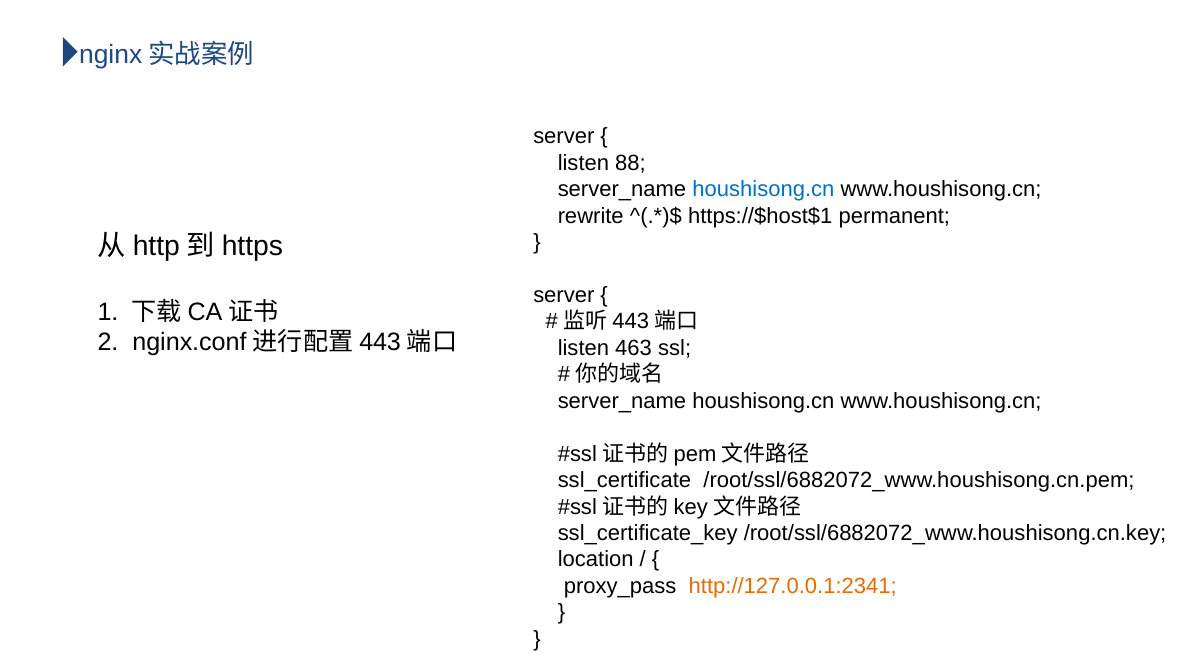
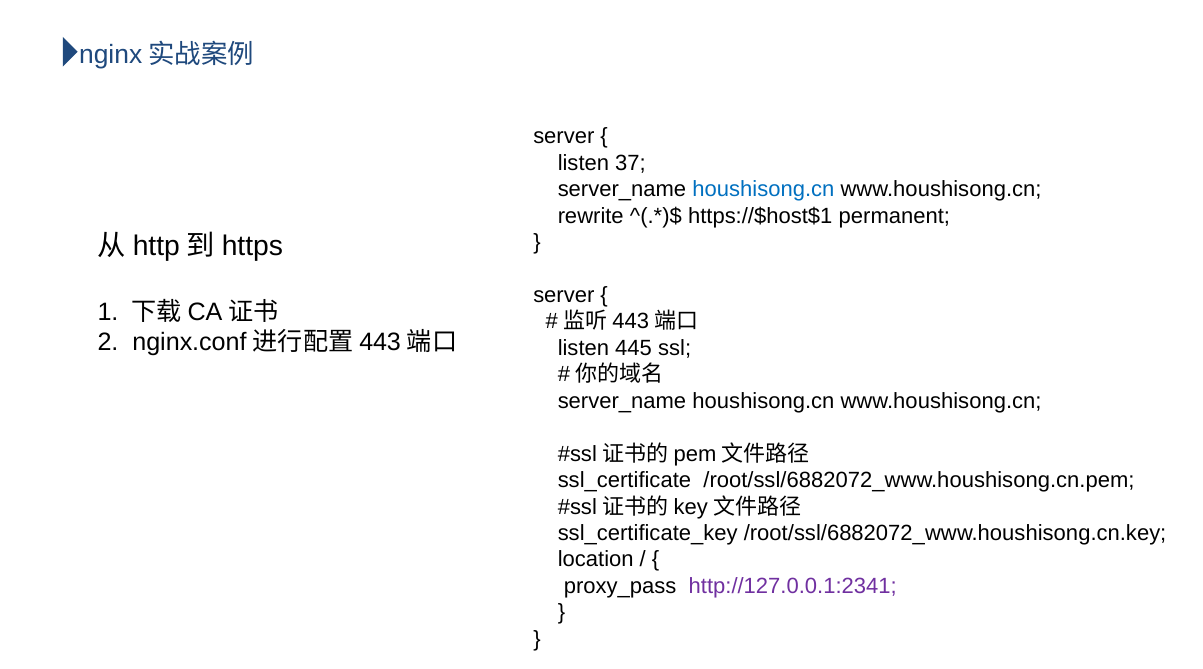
88: 88 -> 37 (631, 163)
463: 463 -> 445 (634, 348)
http://127.0.0.1:2341 colour: orange -> purple (793, 585)
